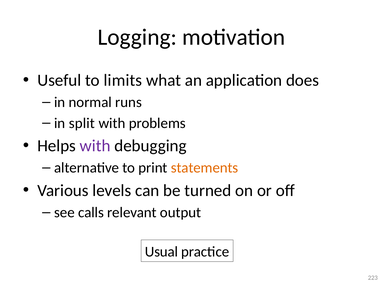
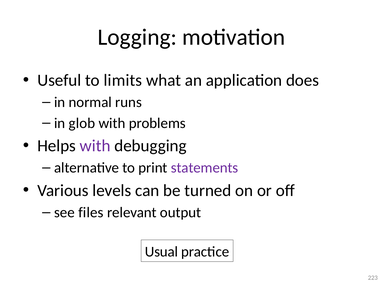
split: split -> glob (82, 123)
statements colour: orange -> purple (205, 168)
calls: calls -> files (91, 213)
